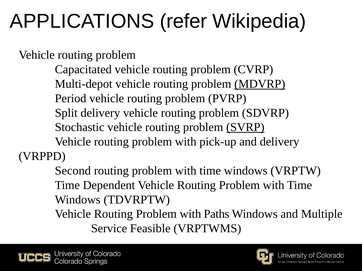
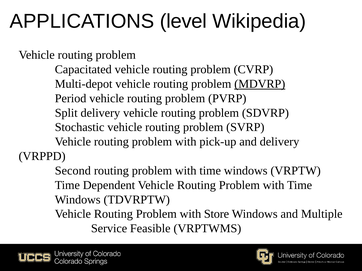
refer: refer -> level (183, 21)
SVRP underline: present -> none (245, 128)
Paths: Paths -> Store (217, 214)
